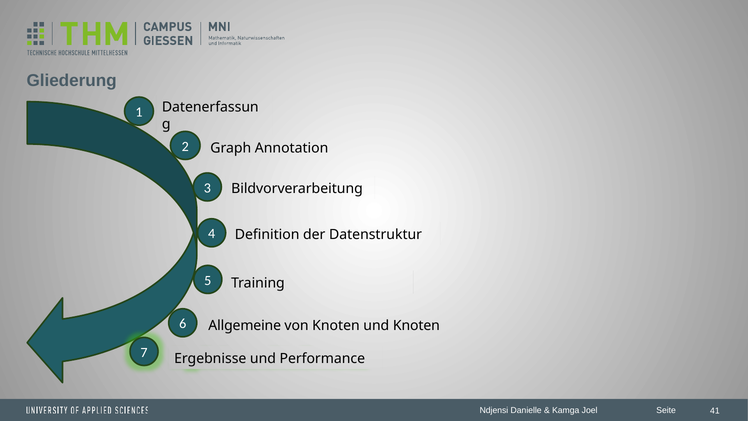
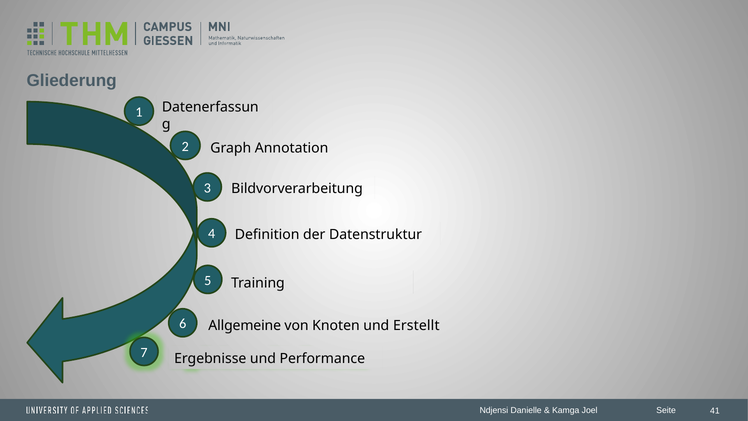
und Knoten: Knoten -> Erstellt (416, 326)
